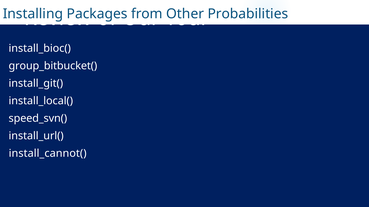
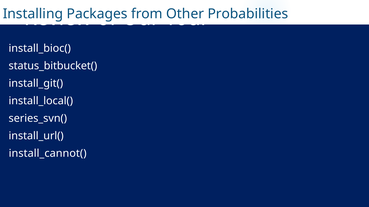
group_bitbucket(: group_bitbucket( -> status_bitbucket( (53, 66)
speed_svn(: speed_svn( -> series_svn( (38, 119)
